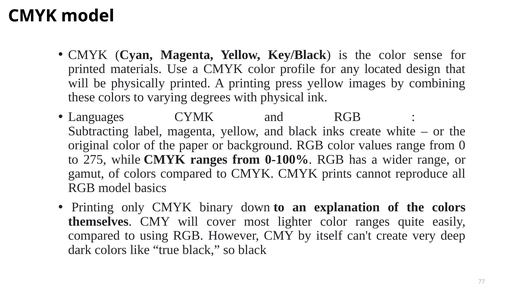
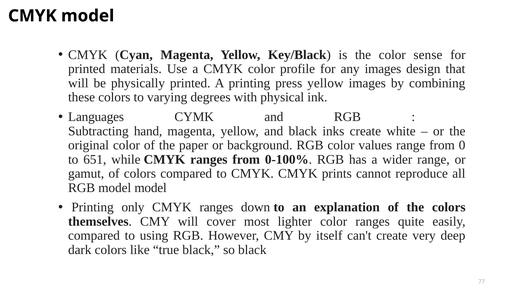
any located: located -> images (383, 69)
label: label -> hand (148, 131)
275: 275 -> 651 (95, 160)
model basics: basics -> model (151, 188)
binary: binary -> ranges (216, 208)
